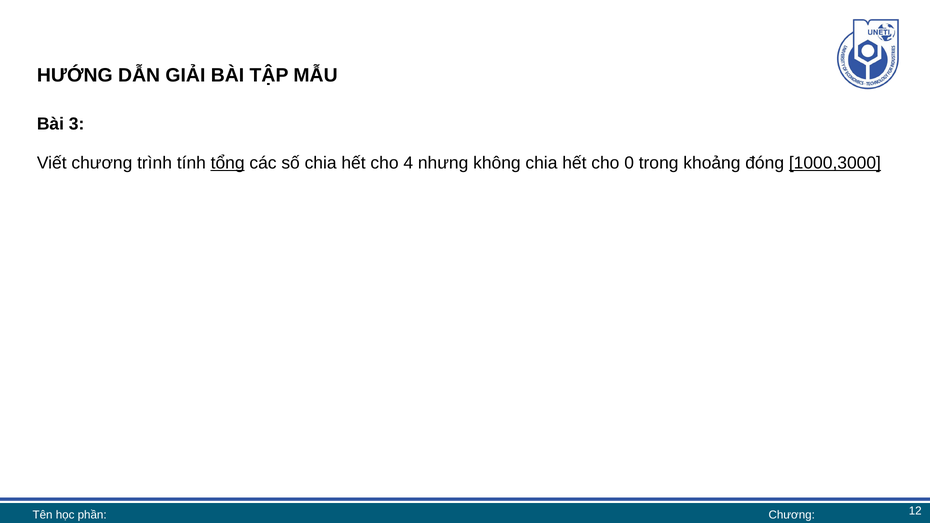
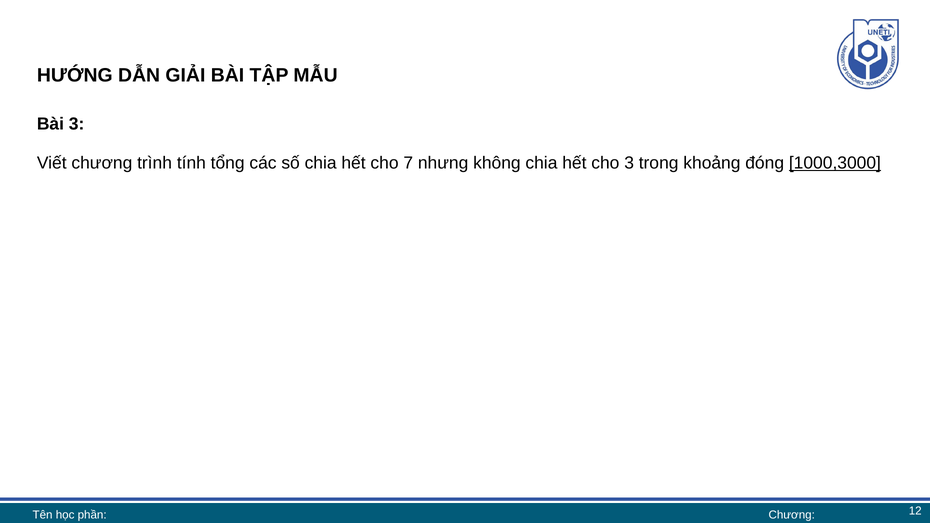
tổng underline: present -> none (228, 163)
4: 4 -> 7 (408, 163)
cho 0: 0 -> 3 (629, 163)
